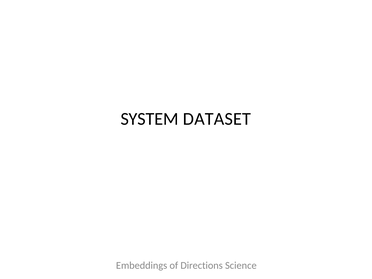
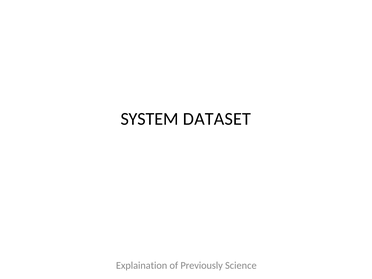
Embeddings: Embeddings -> Explaination (142, 265)
Directions: Directions -> Previously (202, 265)
